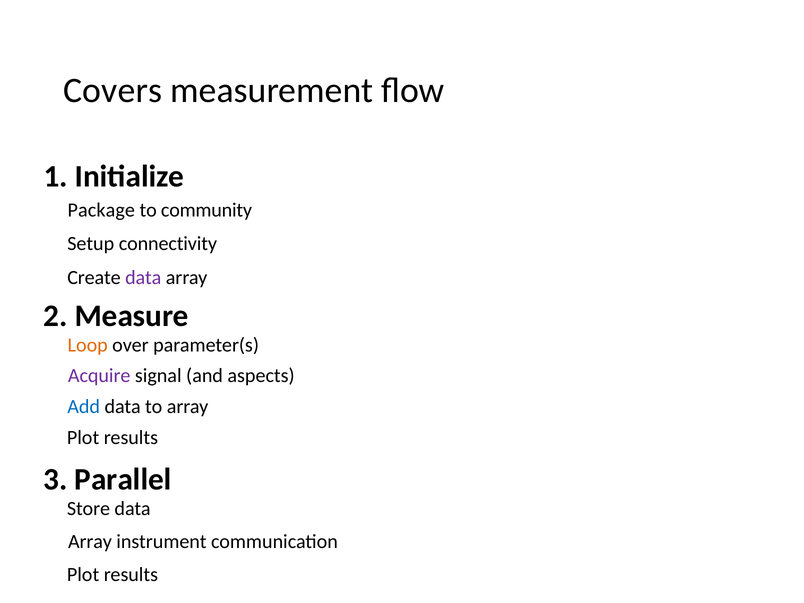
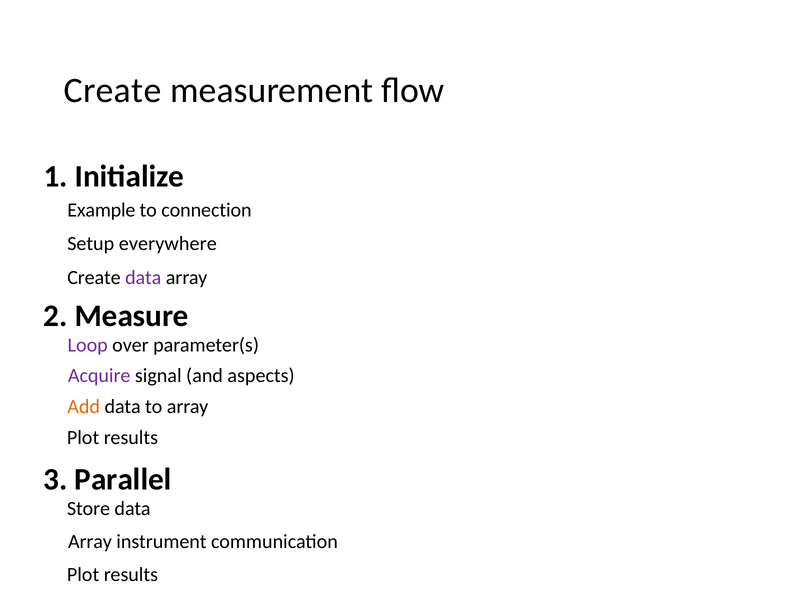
Covers: Covers -> Create (113, 90)
Package: Package -> Example (101, 210)
community: community -> connection (206, 210)
connectivity: connectivity -> everywhere (168, 244)
Loop colour: orange -> purple (88, 345)
Add colour: blue -> orange (84, 407)
